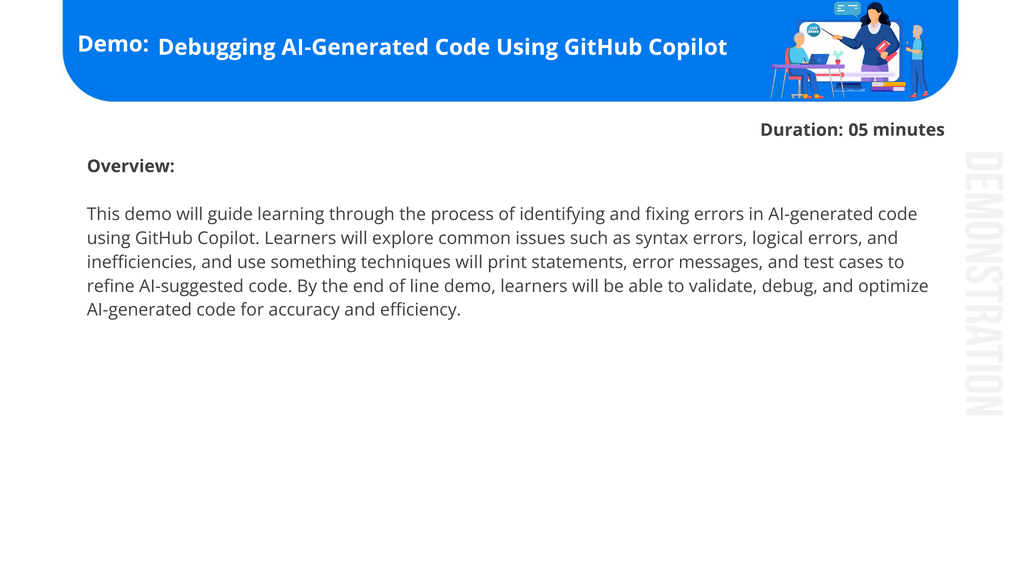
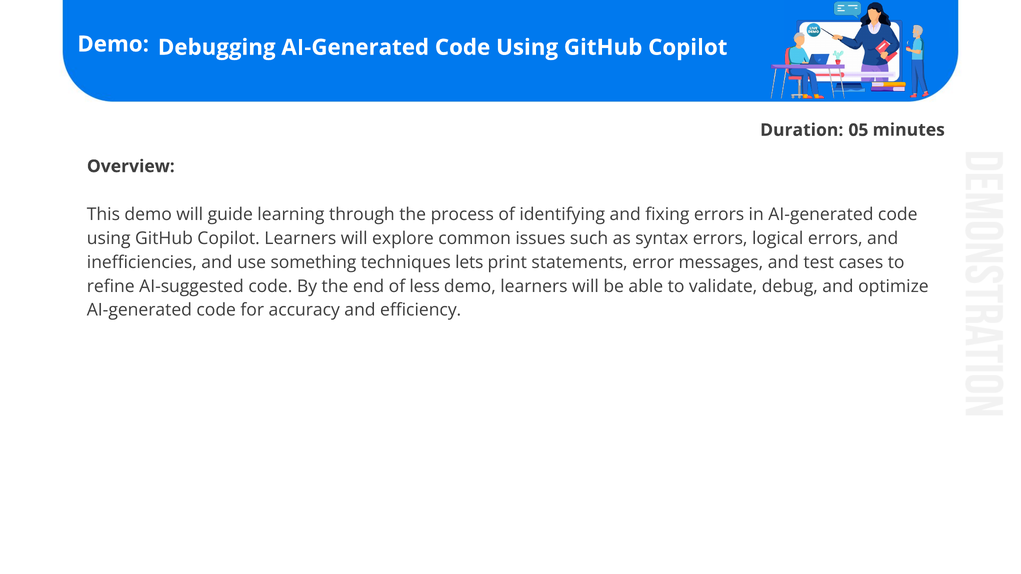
techniques will: will -> lets (469, 262)
line: line -> less (425, 286)
